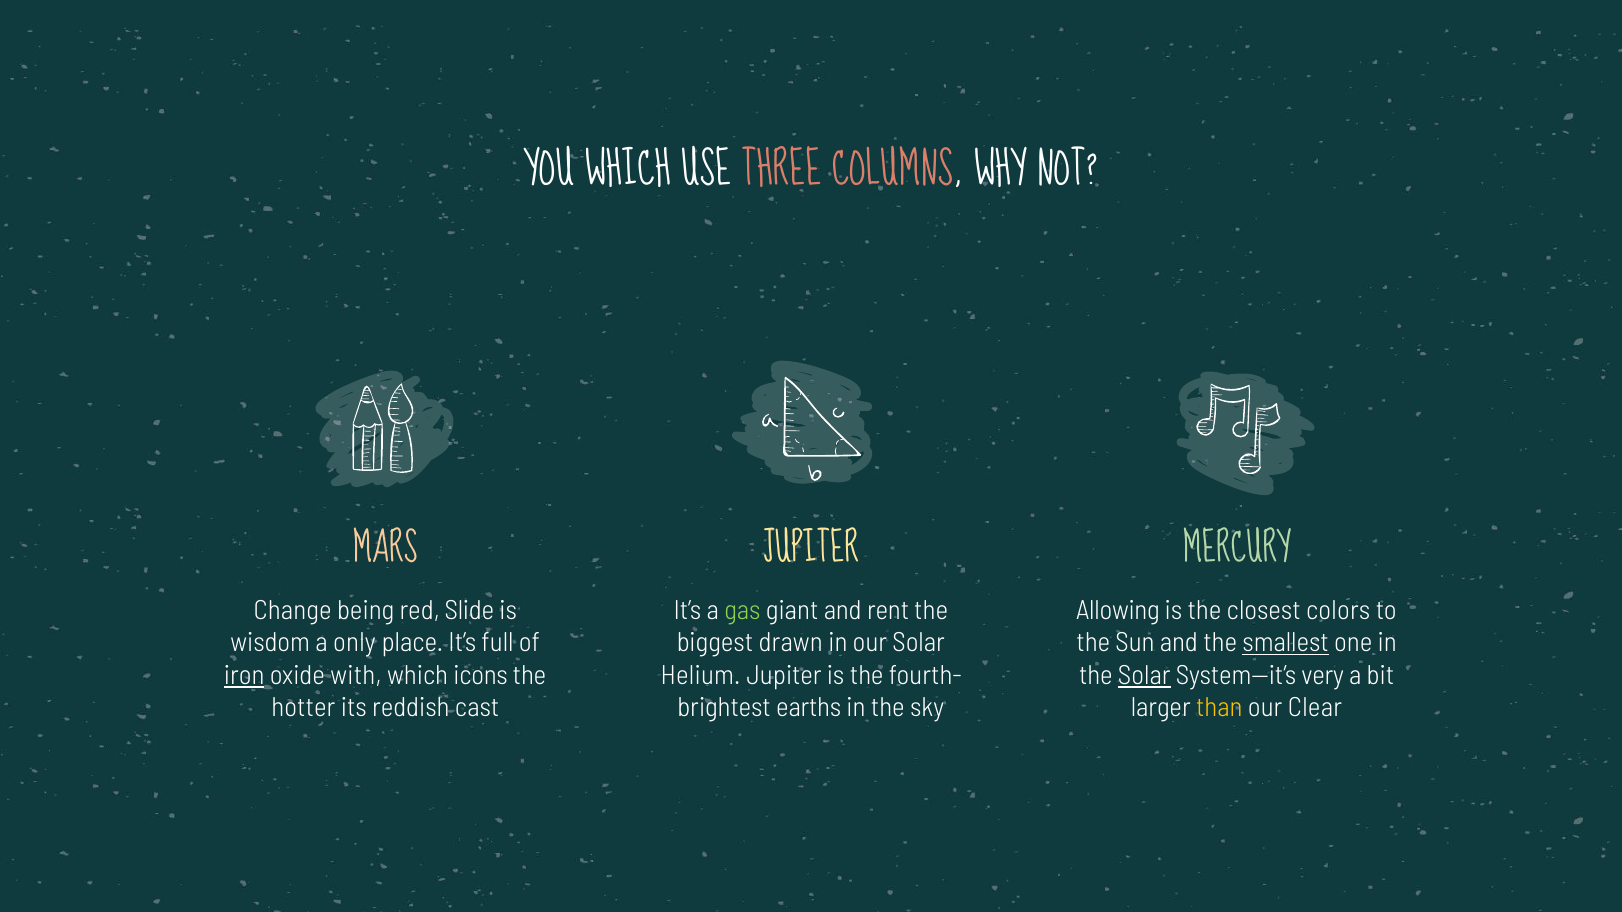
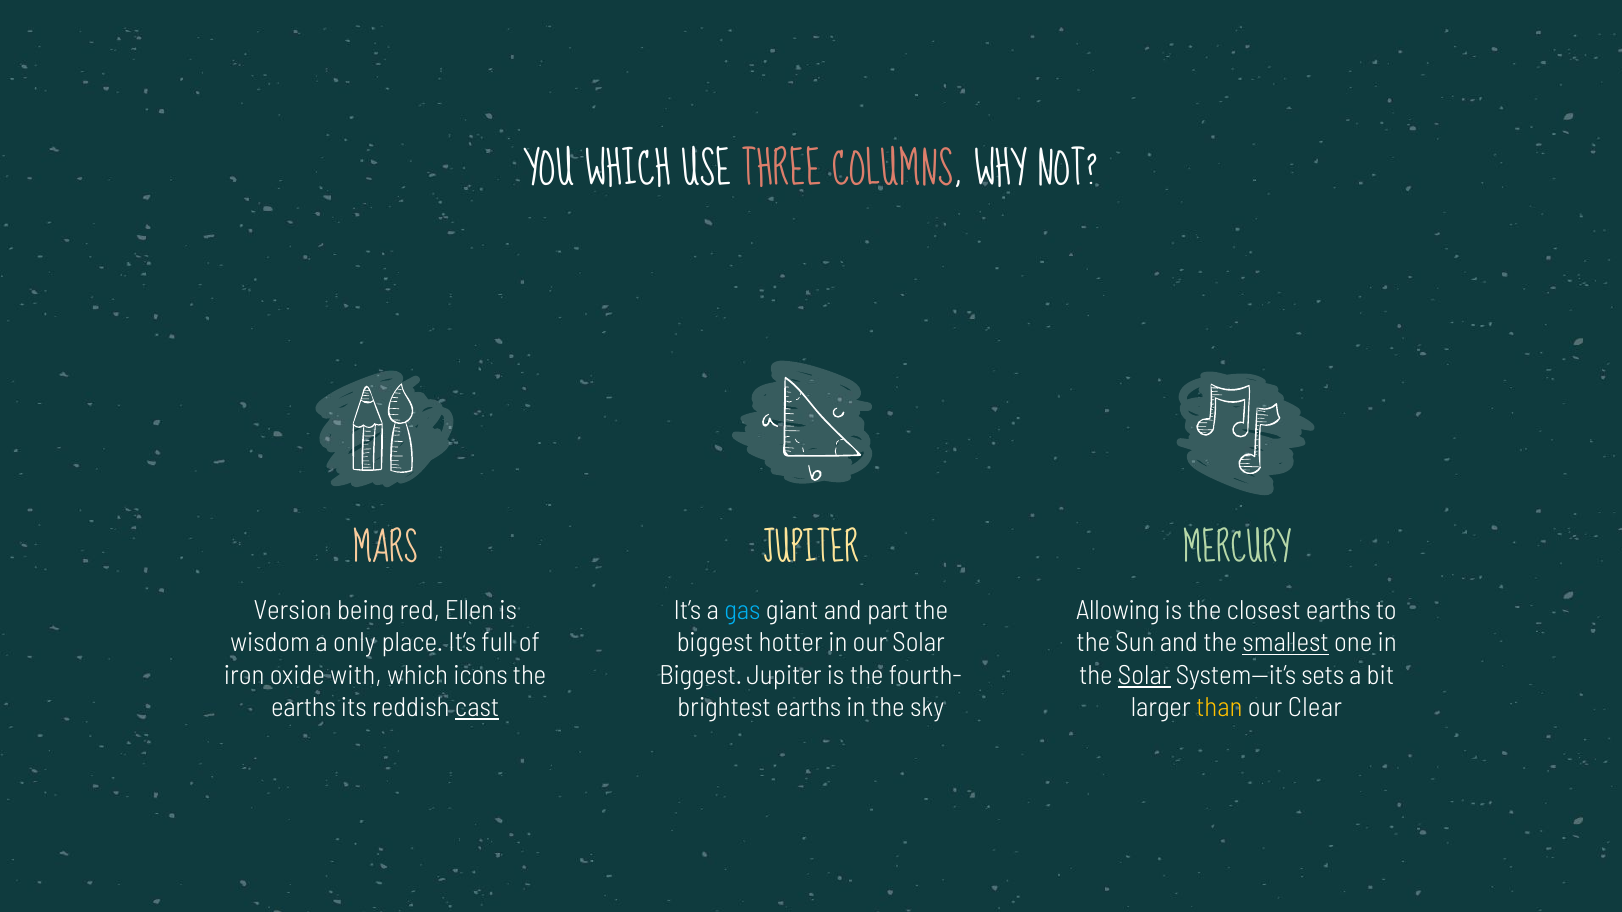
Change: Change -> Version (293, 611)
Slide: Slide -> Ellen (469, 611)
gas colour: light green -> light blue (742, 611)
rent: rent -> part (888, 611)
closest colors: colors -> earths (1338, 611)
drawn: drawn -> hotter (791, 643)
iron underline: present -> none (244, 676)
Helium: Helium -> Biggest (701, 676)
very: very -> sets (1323, 676)
hotter: hotter -> earths (304, 708)
cast underline: none -> present (477, 708)
